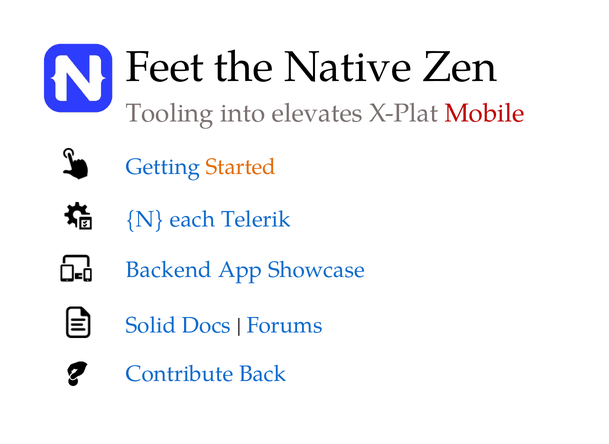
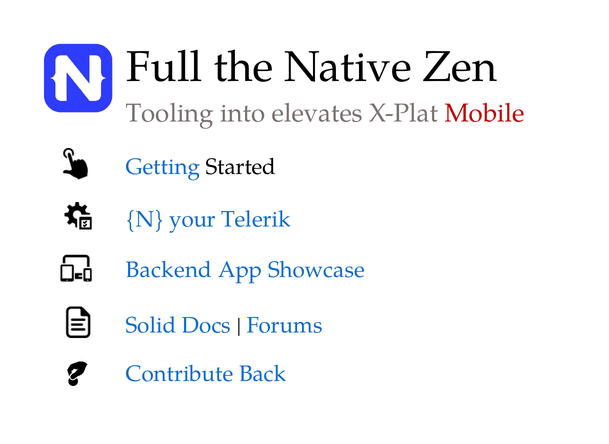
Feet: Feet -> Full (164, 67)
Started colour: orange -> black (241, 167)
each: each -> your (193, 219)
